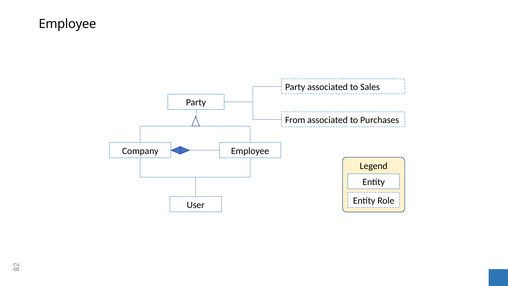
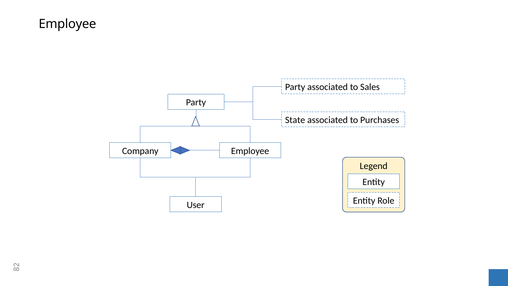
From: From -> State (295, 120)
